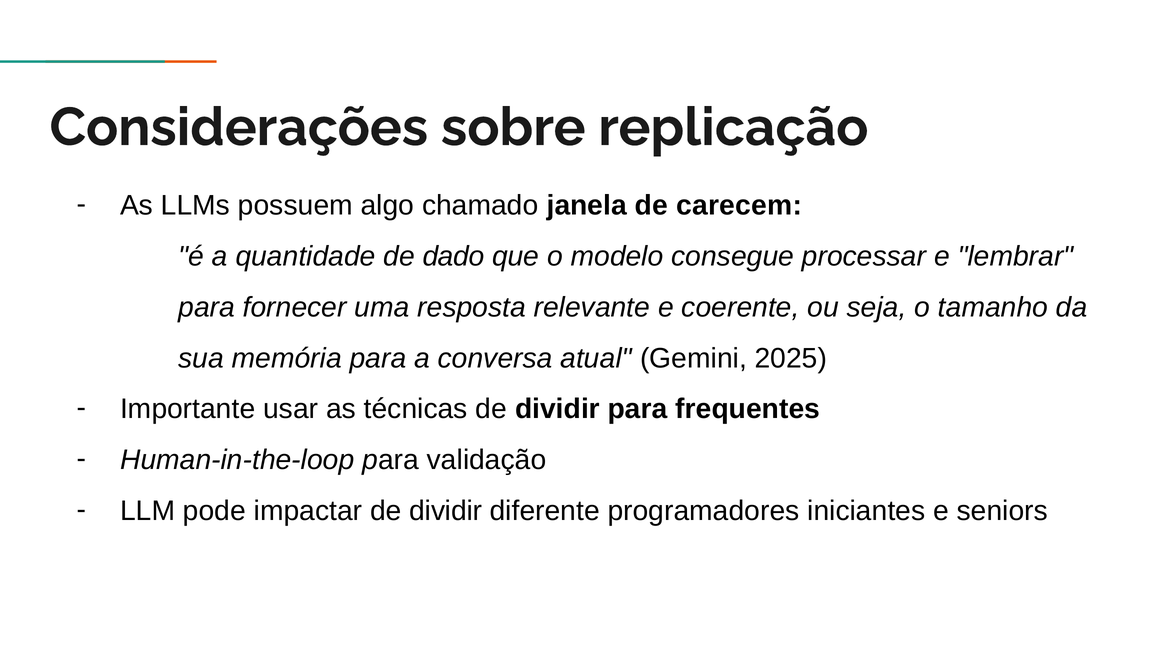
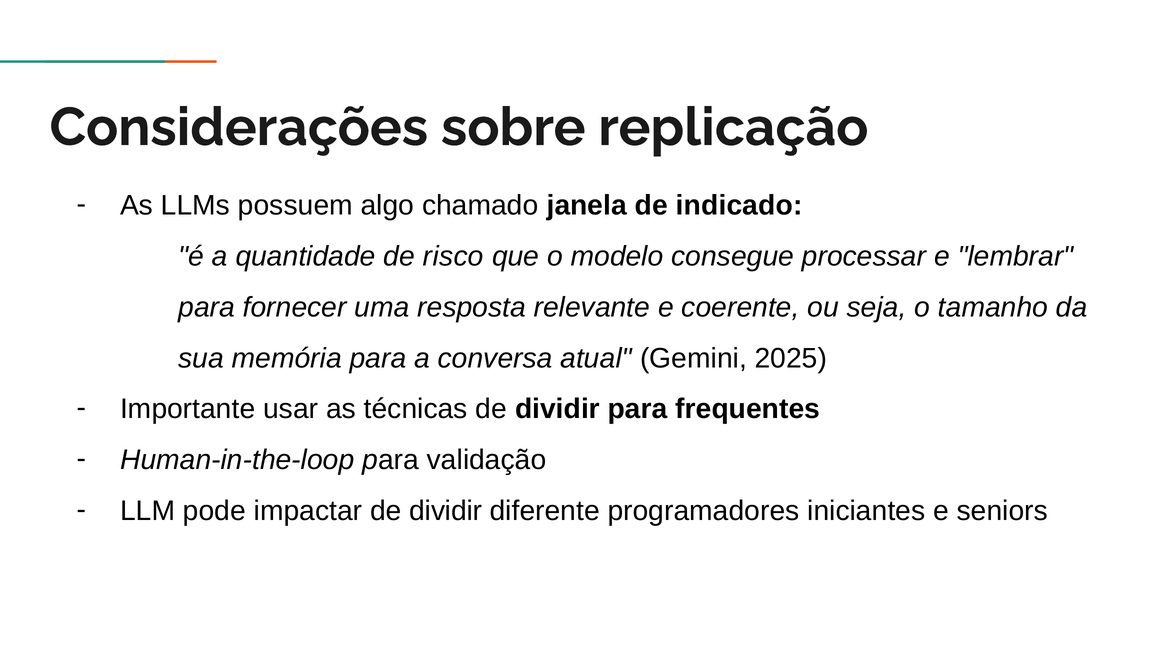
carecem: carecem -> indicado (739, 206)
dado: dado -> risco (453, 256)
